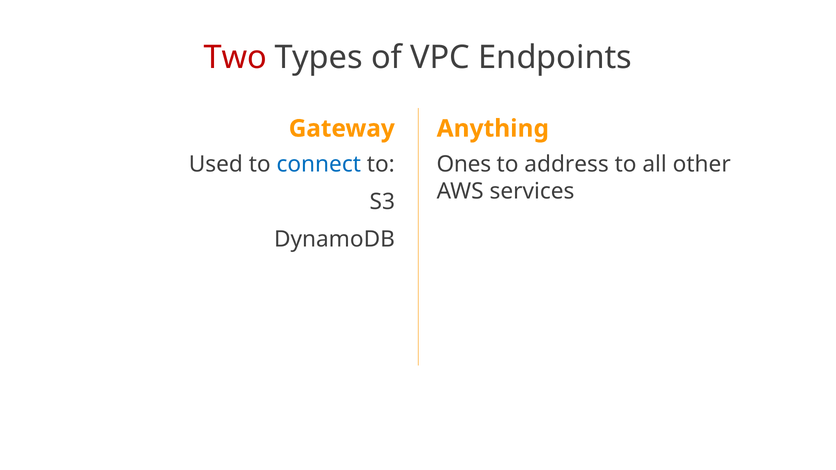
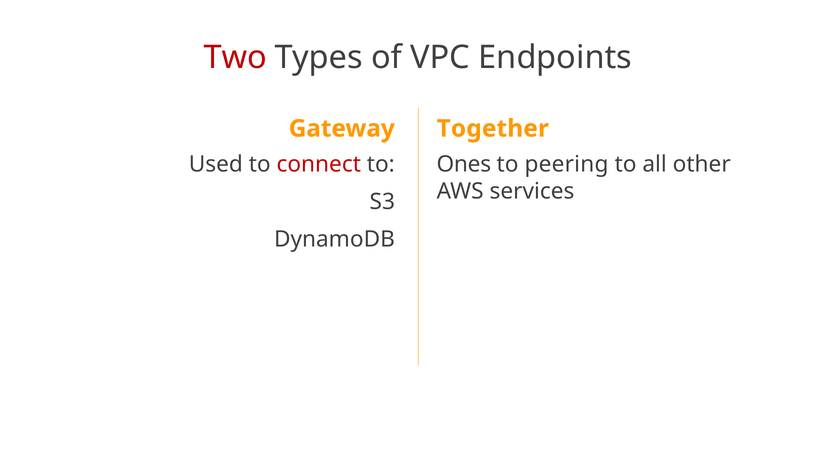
Anything: Anything -> Together (493, 129)
connect colour: blue -> red (319, 164)
address: address -> peering (566, 164)
